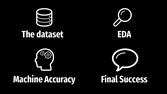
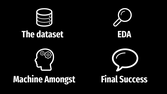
Accuracy: Accuracy -> Amongst (60, 79)
